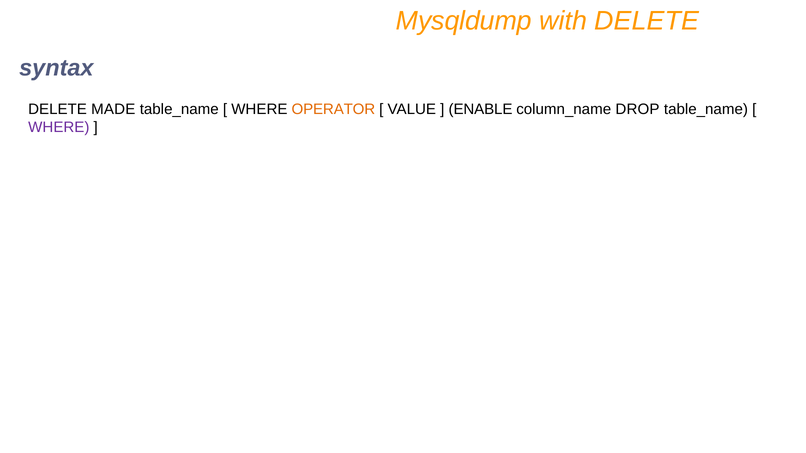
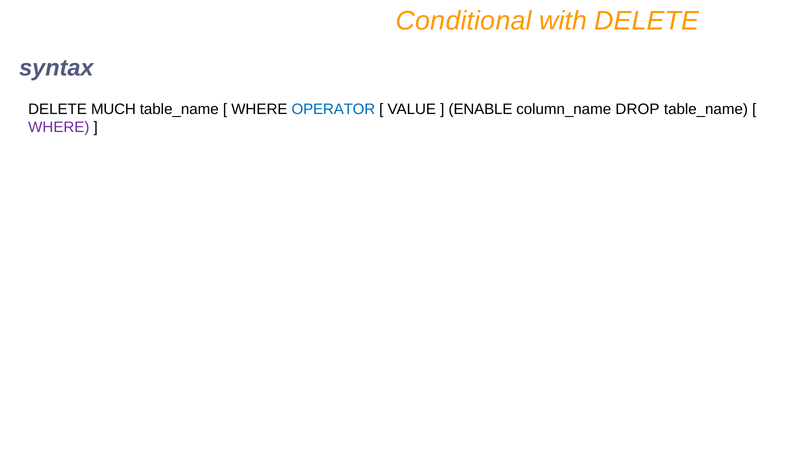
Mysqldump: Mysqldump -> Conditional (464, 21)
MADE: MADE -> MUCH (113, 109)
OPERATOR colour: orange -> blue (333, 109)
